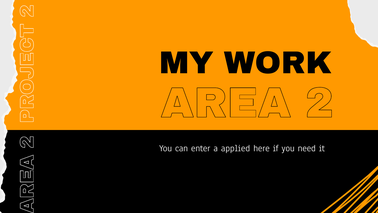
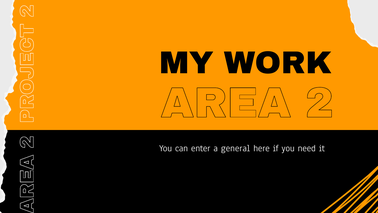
applied: applied -> general (235, 148)
